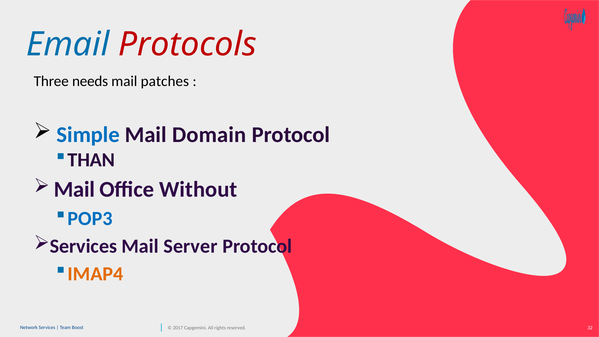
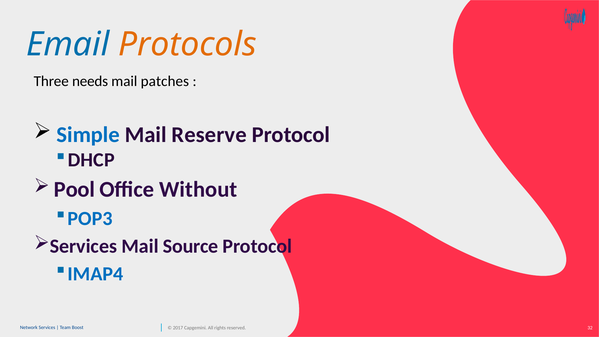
Protocols colour: red -> orange (187, 44)
Domain: Domain -> Reserve (209, 135)
THAN: THAN -> DHCP (91, 160)
Mail: Mail -> Pool (74, 189)
Server: Server -> Source (191, 246)
IMAP4 colour: orange -> blue (95, 274)
